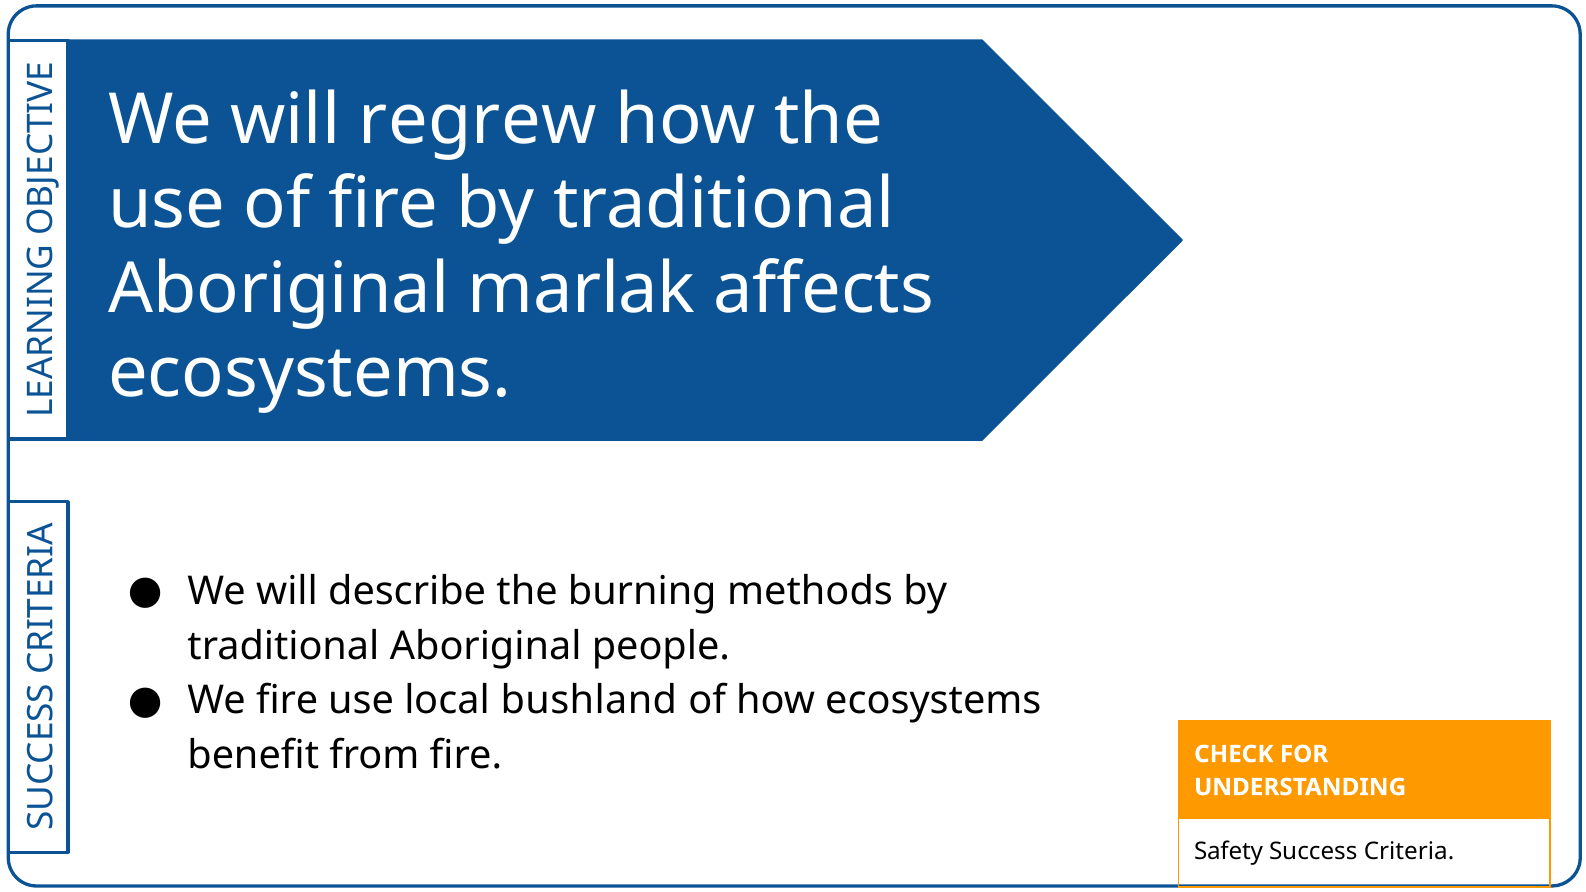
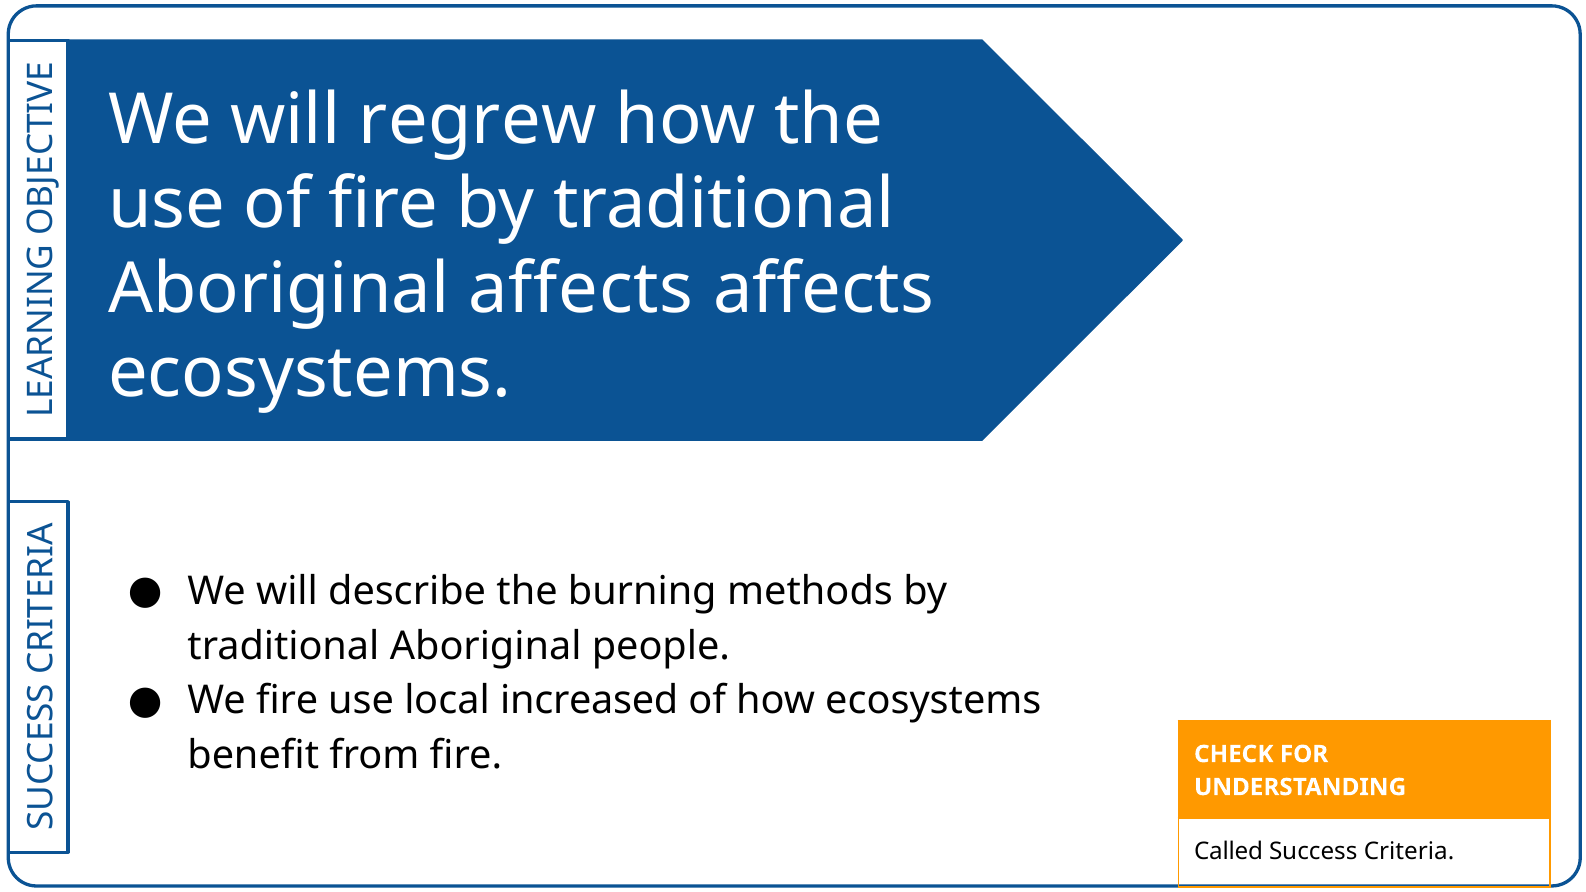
Aboriginal marlak: marlak -> affects (581, 289)
bushland: bushland -> increased (589, 701)
Safety: Safety -> Called (1228, 852)
